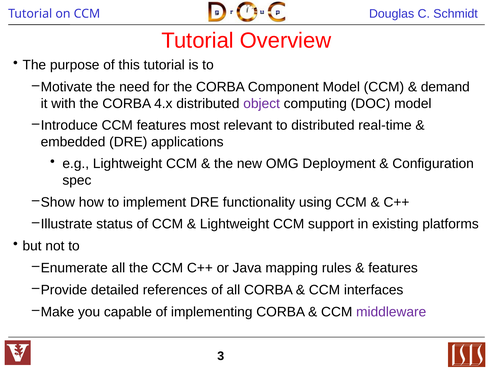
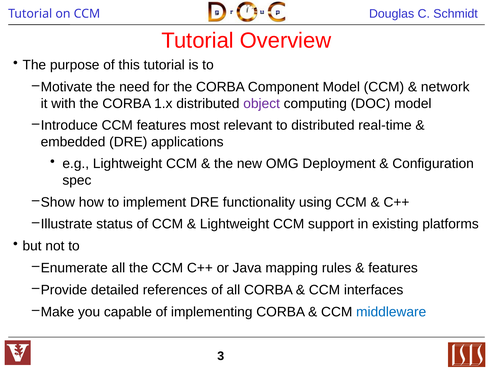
demand: demand -> network (445, 87)
4.x: 4.x -> 1.x (163, 103)
middleware colour: purple -> blue (391, 312)
